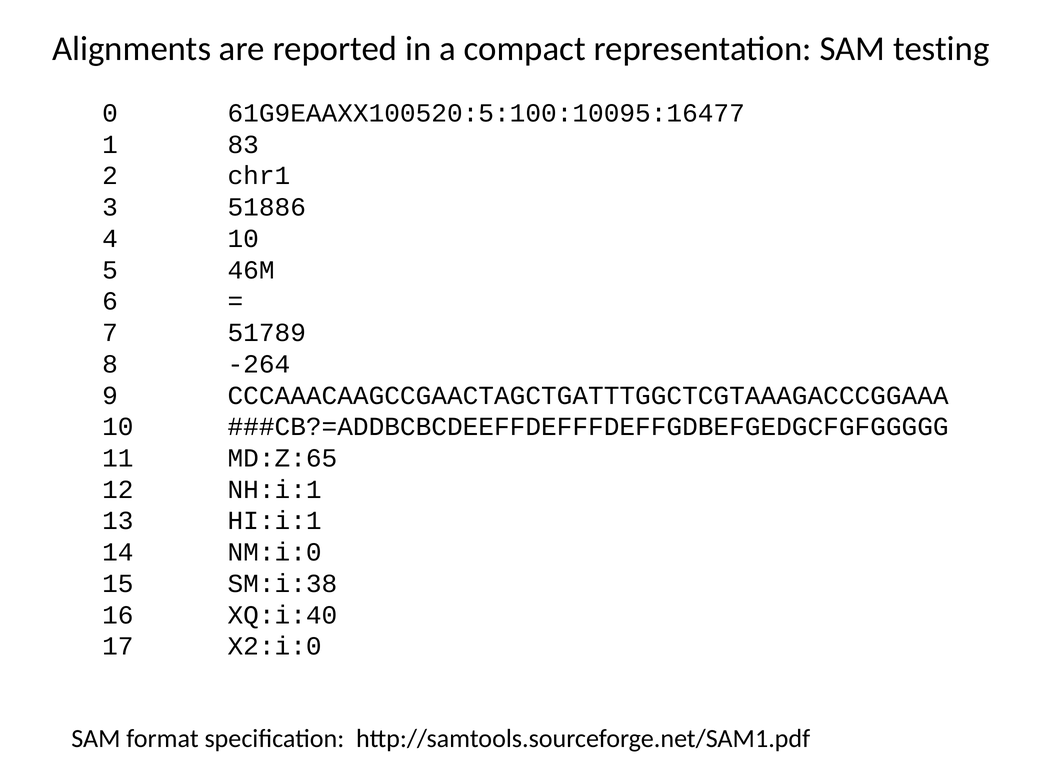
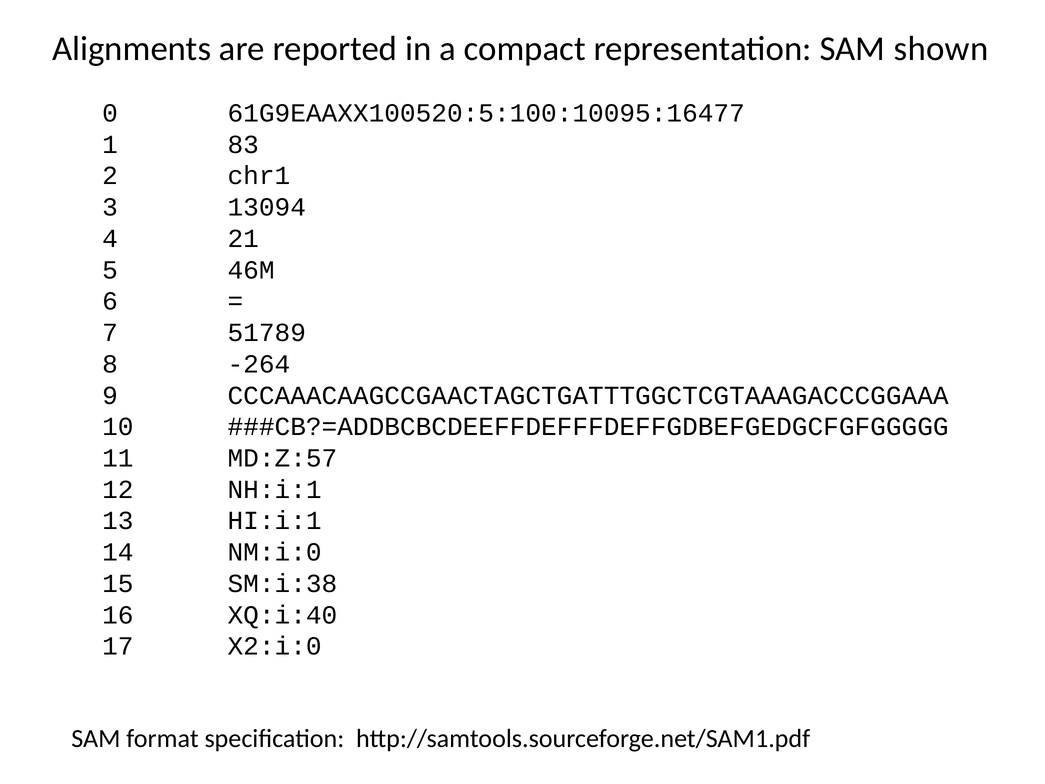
testing: testing -> shown (941, 49)
51886: 51886 -> 13094 (267, 207)
4 10: 10 -> 21 (243, 239)
MD:Z:65: MD:Z:65 -> MD:Z:57 (282, 458)
